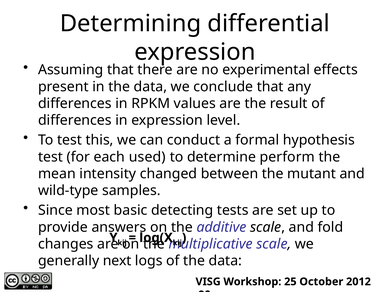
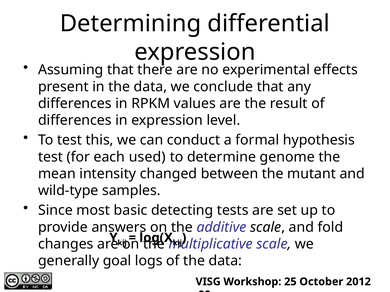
perform: perform -> genome (287, 157)
next: next -> goal (117, 261)
